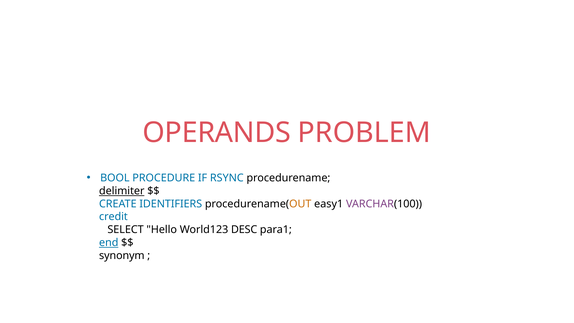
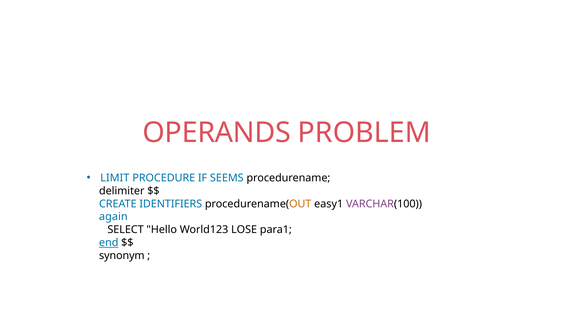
BOOL: BOOL -> LIMIT (115, 178)
RSYNC: RSYNC -> SEEMS (227, 178)
delimiter underline: present -> none (122, 191)
credit: credit -> again (113, 217)
DESC: DESC -> LOSE (244, 230)
